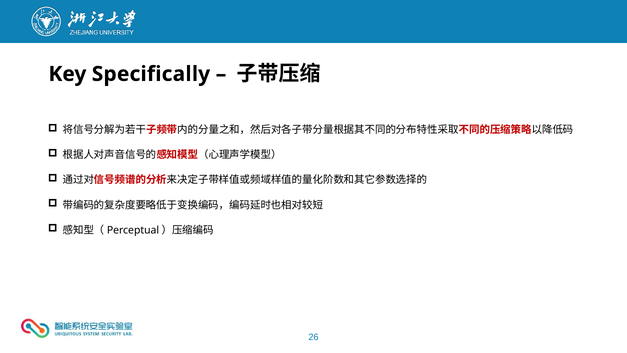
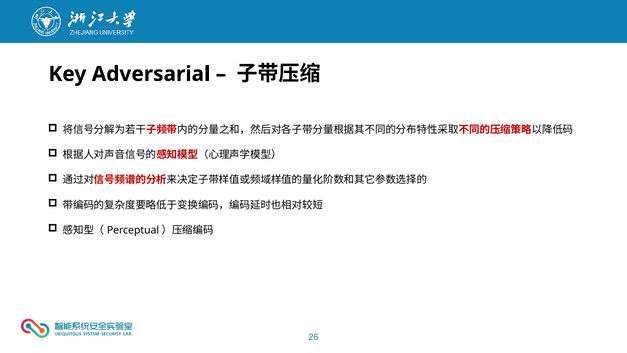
Specifically: Specifically -> Adversarial (151, 74)
